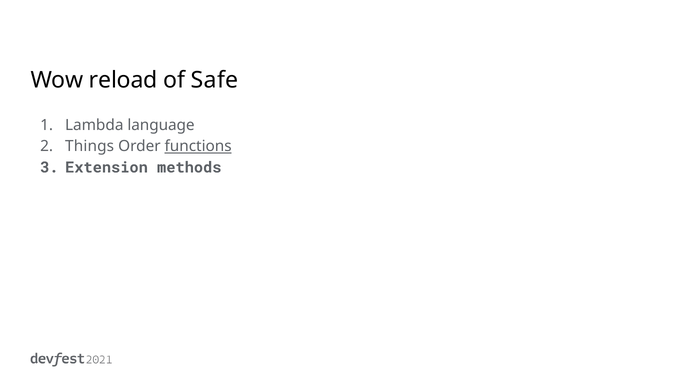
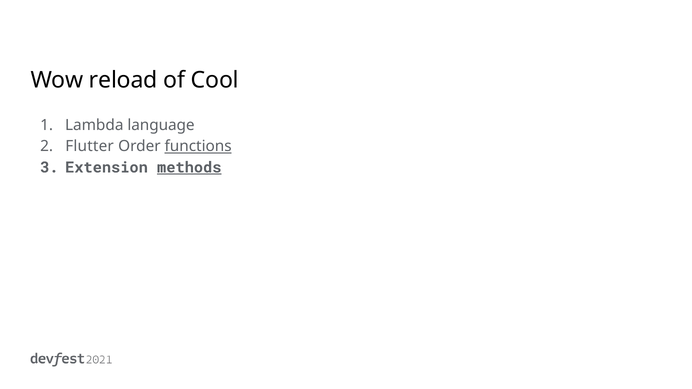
Safe: Safe -> Cool (215, 80)
Things: Things -> Flutter (90, 146)
methods underline: none -> present (189, 168)
